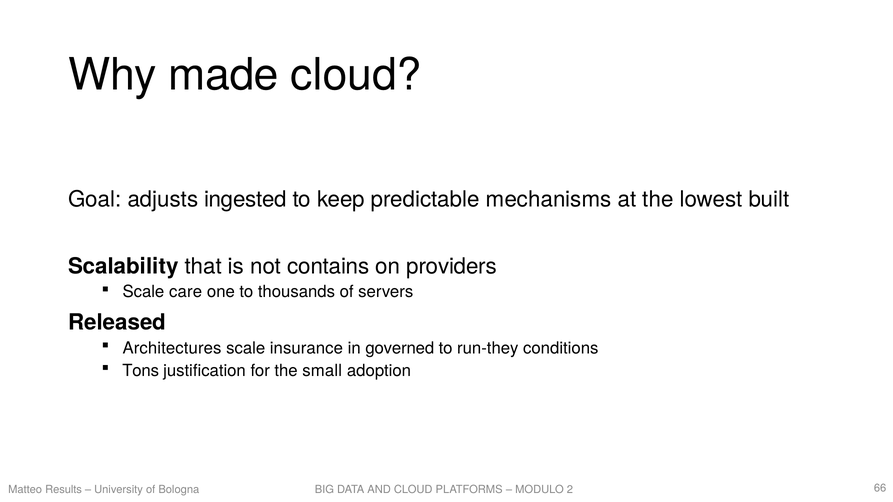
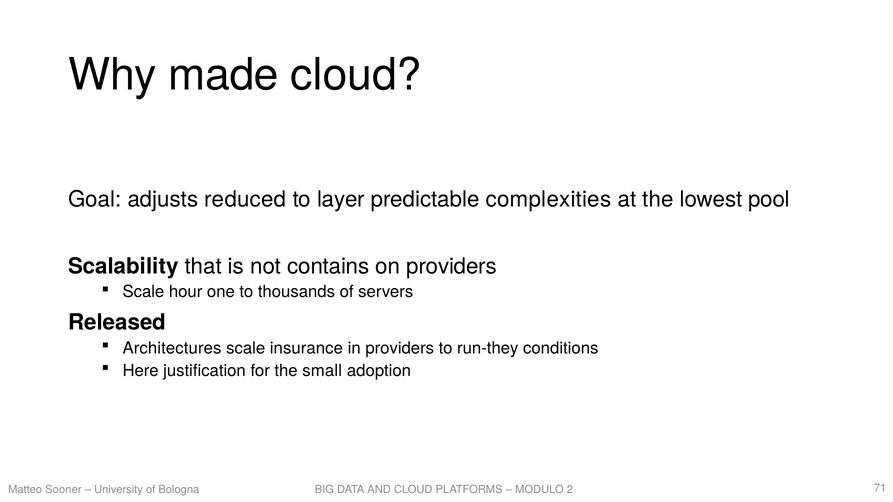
ingested: ingested -> reduced (245, 200)
keep: keep -> layer (341, 200)
mechanisms: mechanisms -> complexities (549, 200)
built: built -> pool (769, 200)
care: care -> hour (186, 292)
in governed: governed -> providers (400, 348)
Tons: Tons -> Here (141, 371)
Results: Results -> Sooner (63, 490)
66: 66 -> 71 (880, 488)
